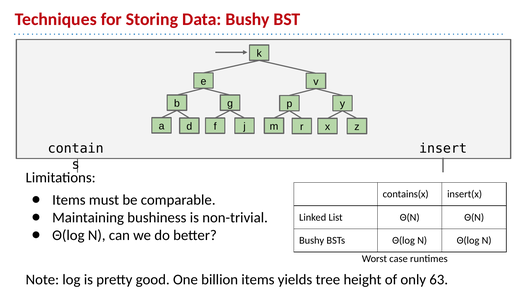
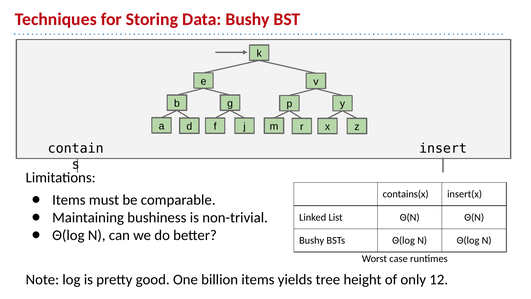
63: 63 -> 12 (439, 279)
